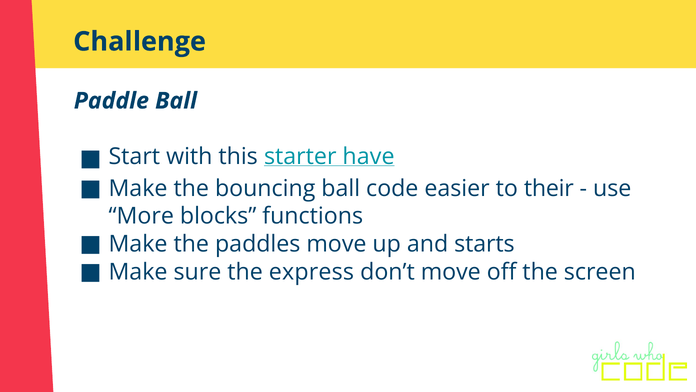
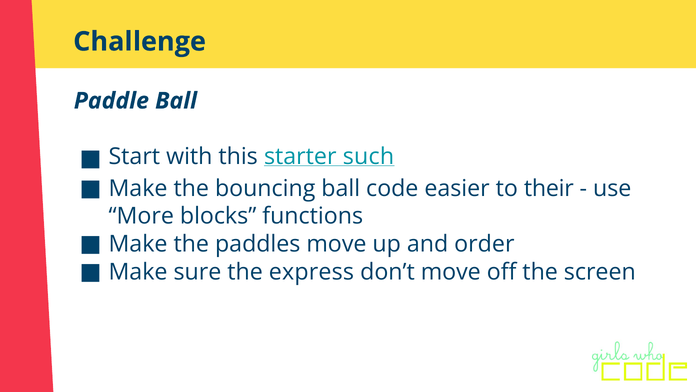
have: have -> such (368, 156)
starts: starts -> order (484, 244)
